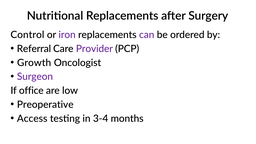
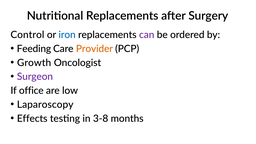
iron colour: purple -> blue (67, 35)
Referral: Referral -> Feeding (34, 49)
Provider colour: purple -> orange (94, 49)
Preoperative: Preoperative -> Laparoscopy (45, 105)
Access: Access -> Effects (32, 119)
3-4: 3-4 -> 3-8 (101, 119)
